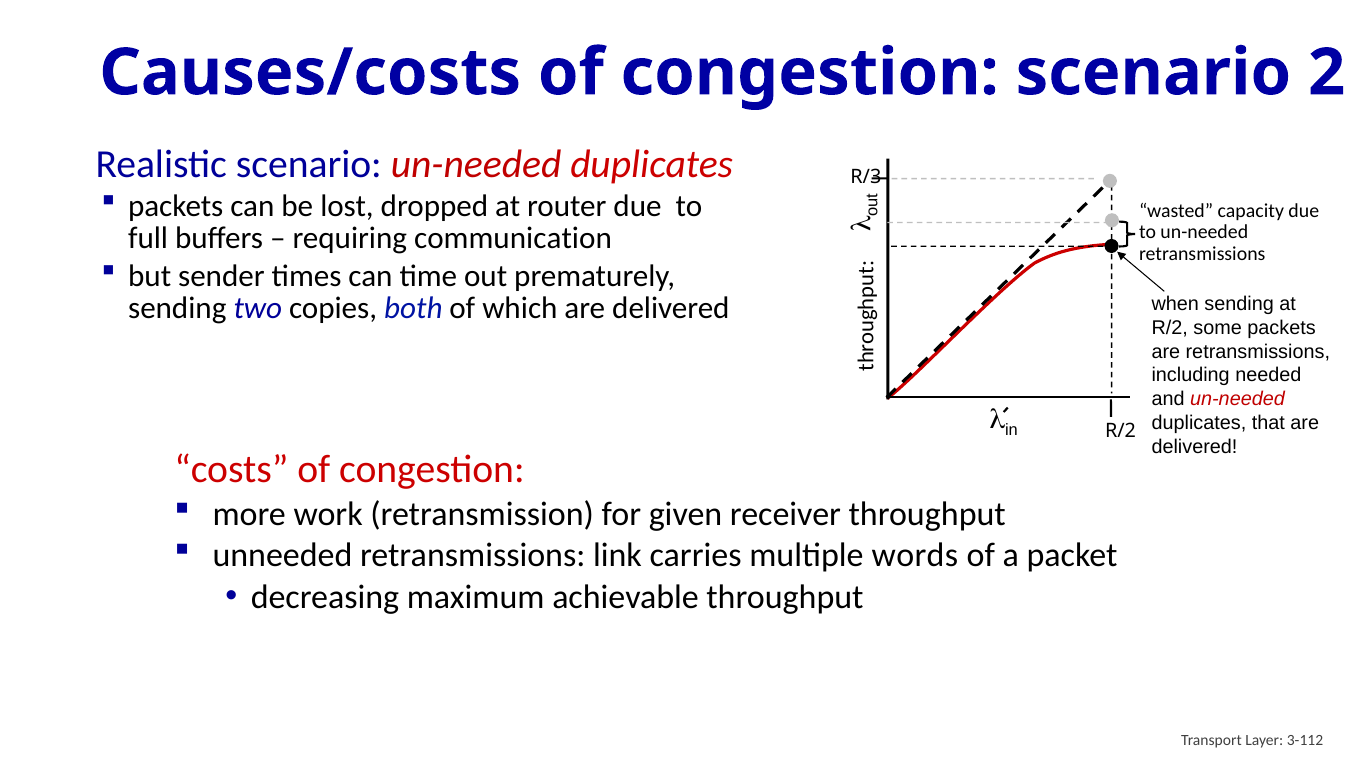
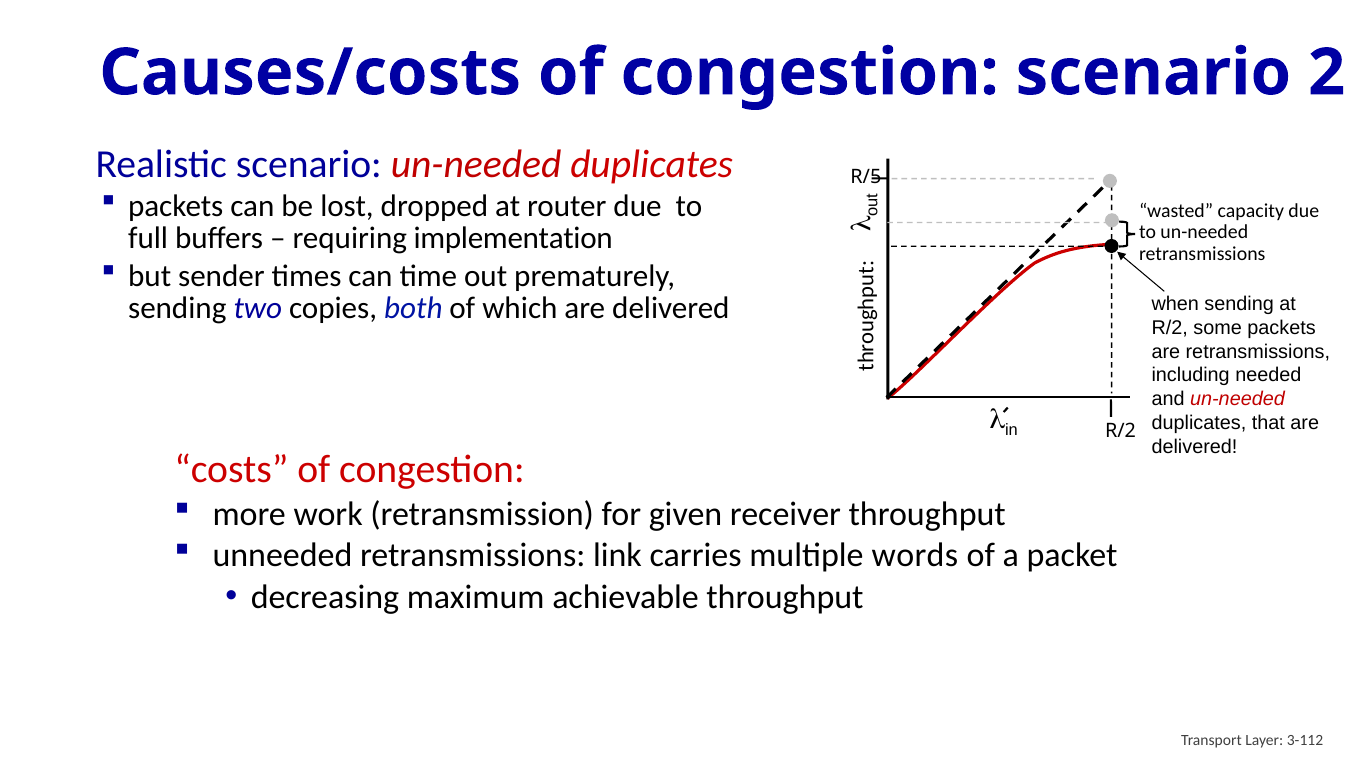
R/3: R/3 -> R/5 (866, 177)
communication: communication -> implementation (513, 238)
